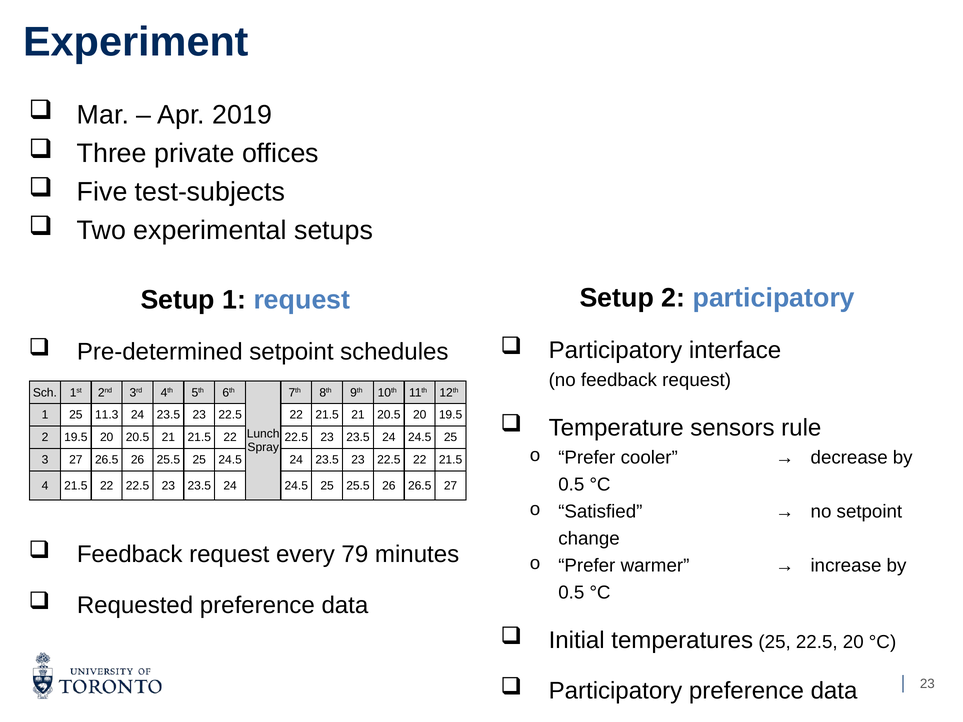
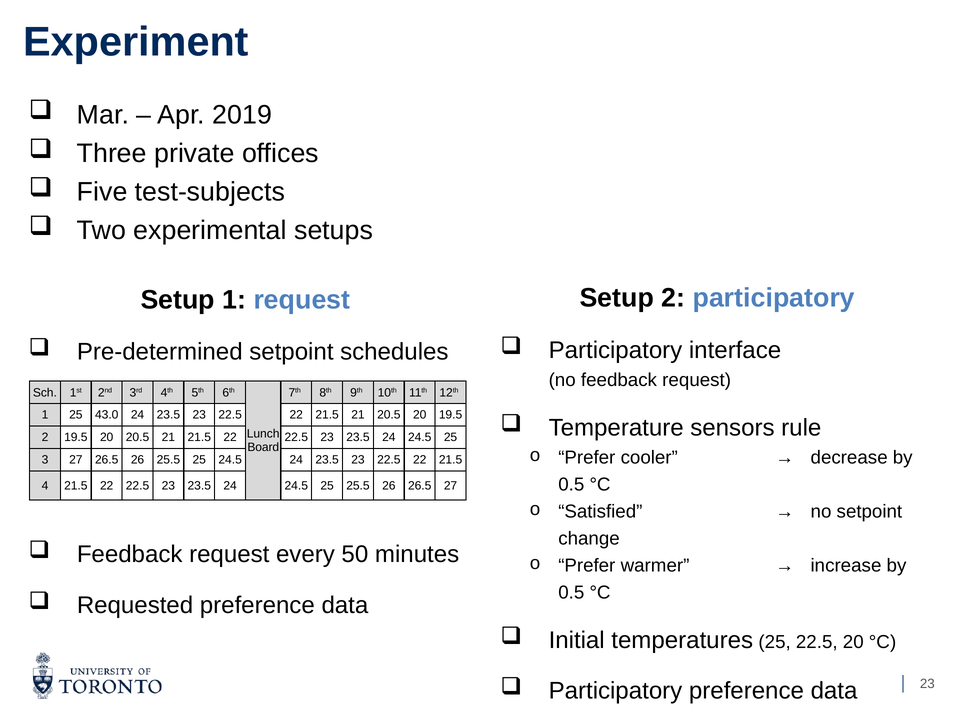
11.3: 11.3 -> 43.0 (107, 415)
Spray: Spray -> Board (263, 448)
79: 79 -> 50 (355, 555)
